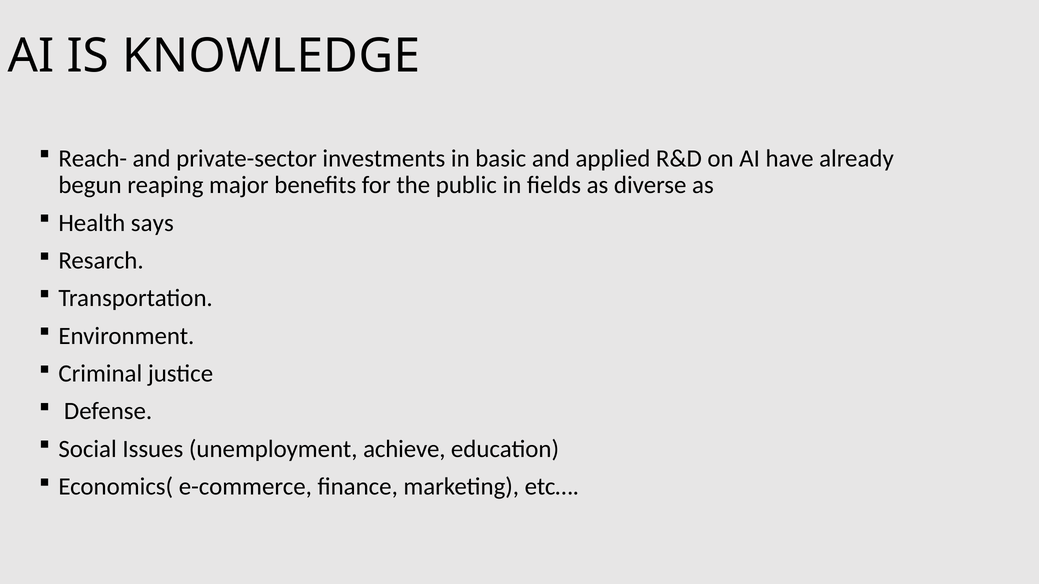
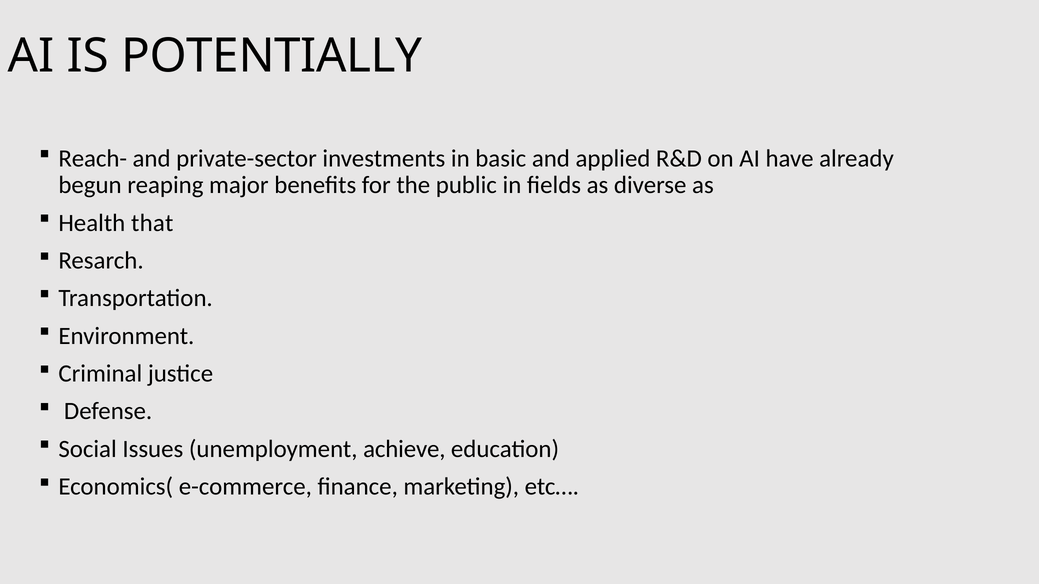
KNOWLEDGE: KNOWLEDGE -> POTENTIALLY (272, 56)
says: says -> that (152, 223)
